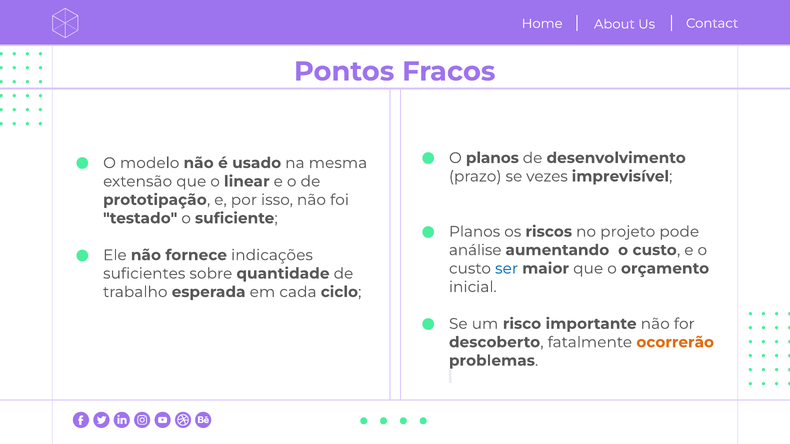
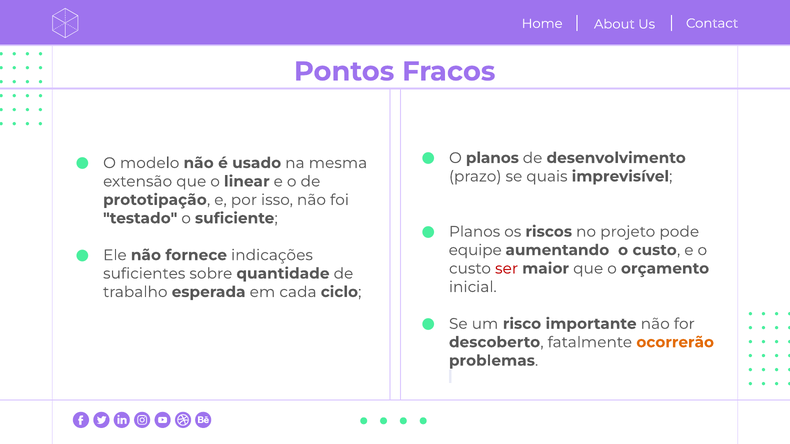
vezes: vezes -> quais (547, 177)
análise: análise -> equipe (475, 250)
ser colour: blue -> red (507, 269)
